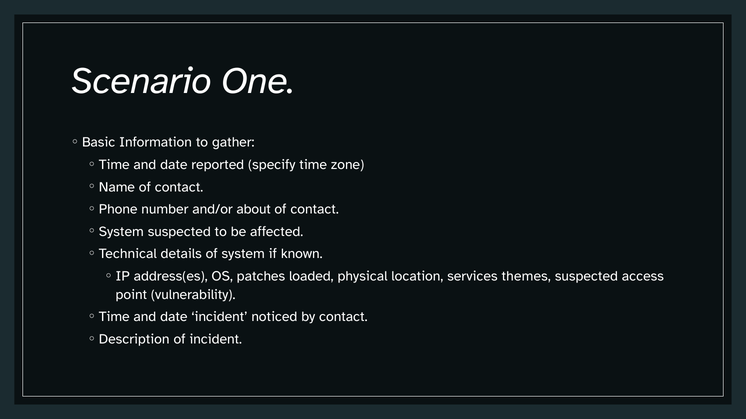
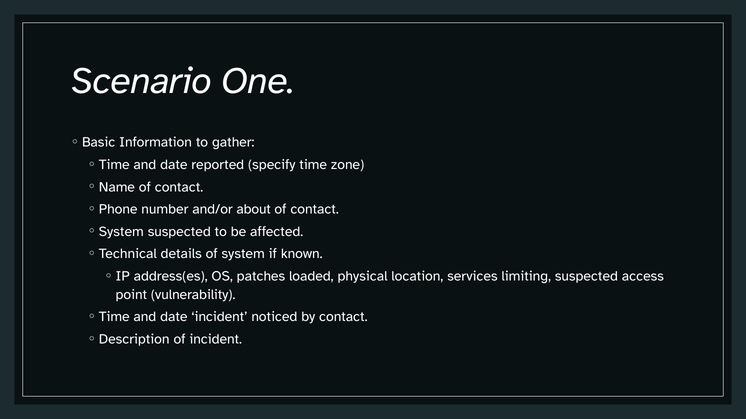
themes: themes -> limiting (526, 277)
